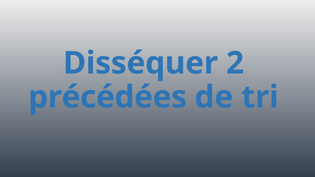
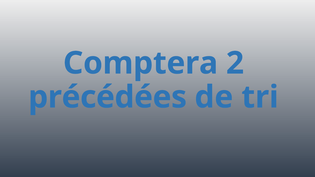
Disséquer: Disséquer -> Comptera (141, 63)
